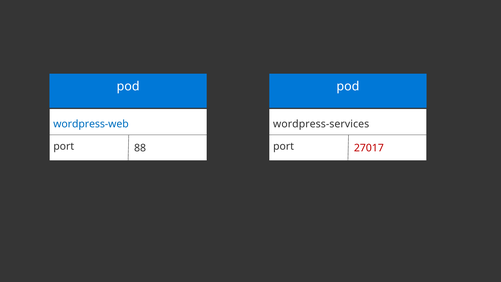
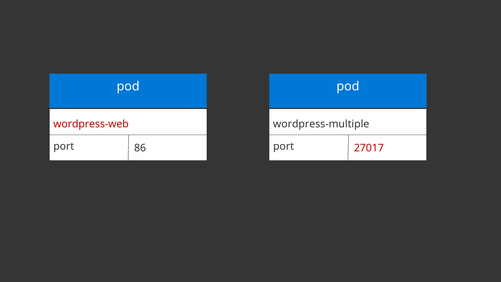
wordpress-web colour: blue -> red (91, 124)
wordpress-services: wordpress-services -> wordpress-multiple (321, 124)
88: 88 -> 86 (140, 148)
